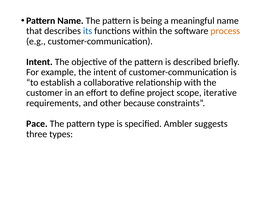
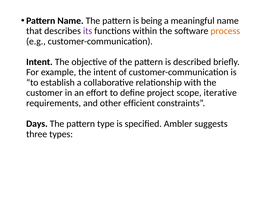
its colour: blue -> purple (88, 31)
because: because -> efficient (139, 103)
Pace: Pace -> Days (37, 124)
